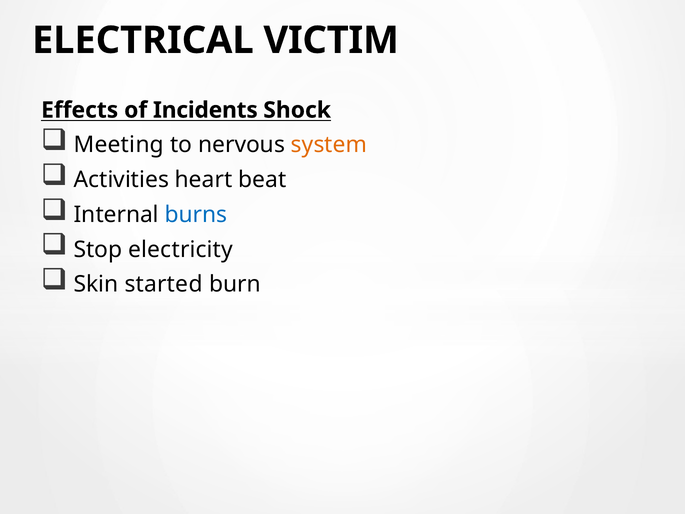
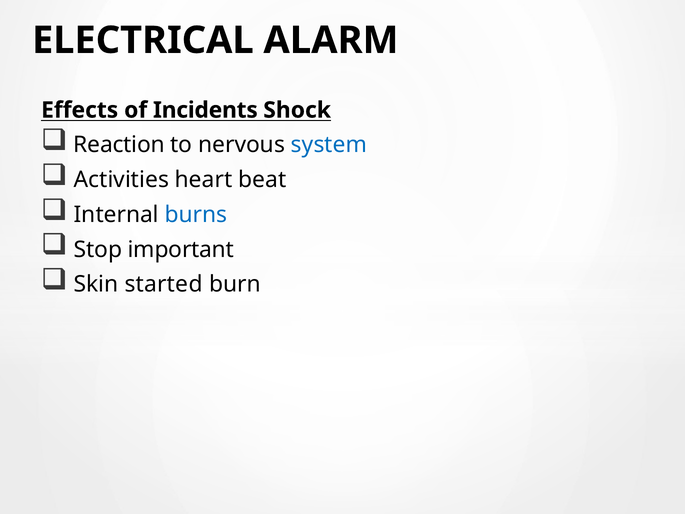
VICTIM: VICTIM -> ALARM (331, 40)
Meeting: Meeting -> Reaction (119, 145)
system colour: orange -> blue (329, 145)
electricity: electricity -> important (181, 249)
